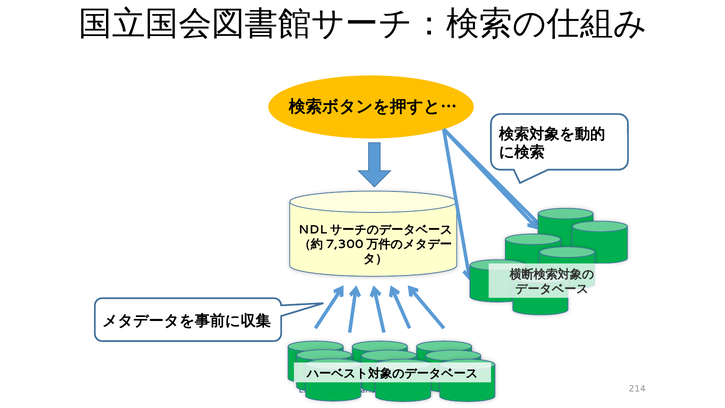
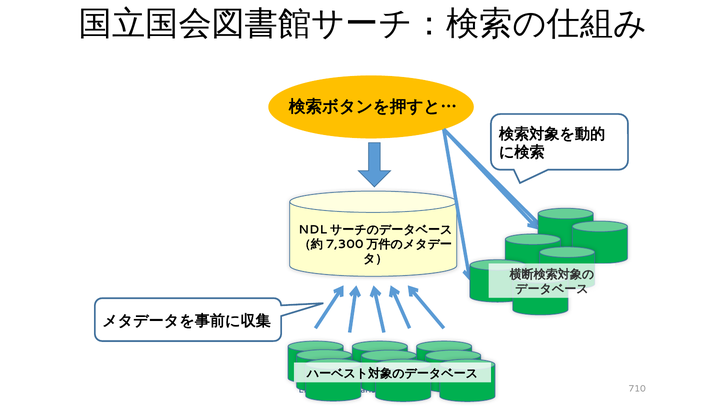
214: 214 -> 710 (637, 388)
